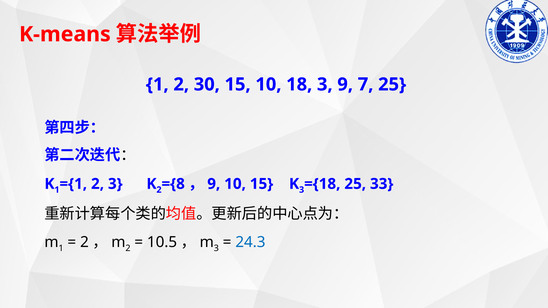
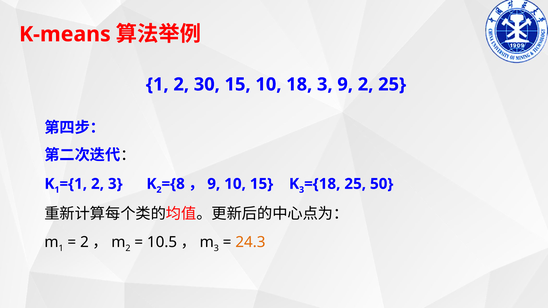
9 7: 7 -> 2 (366, 84)
33: 33 -> 50 (382, 184)
24.3 colour: blue -> orange (250, 242)
